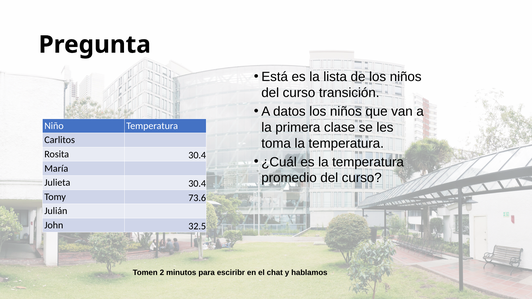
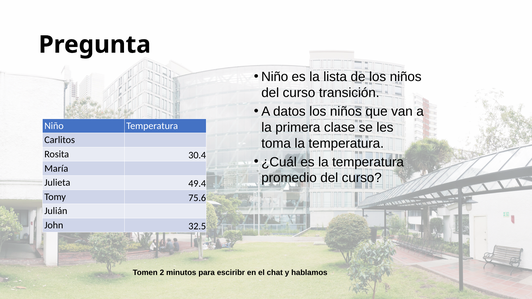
Está: Está -> Niño (275, 77)
Julieta 30.4: 30.4 -> 49.4 (197, 184)
73.6: 73.6 -> 75.6 (197, 198)
